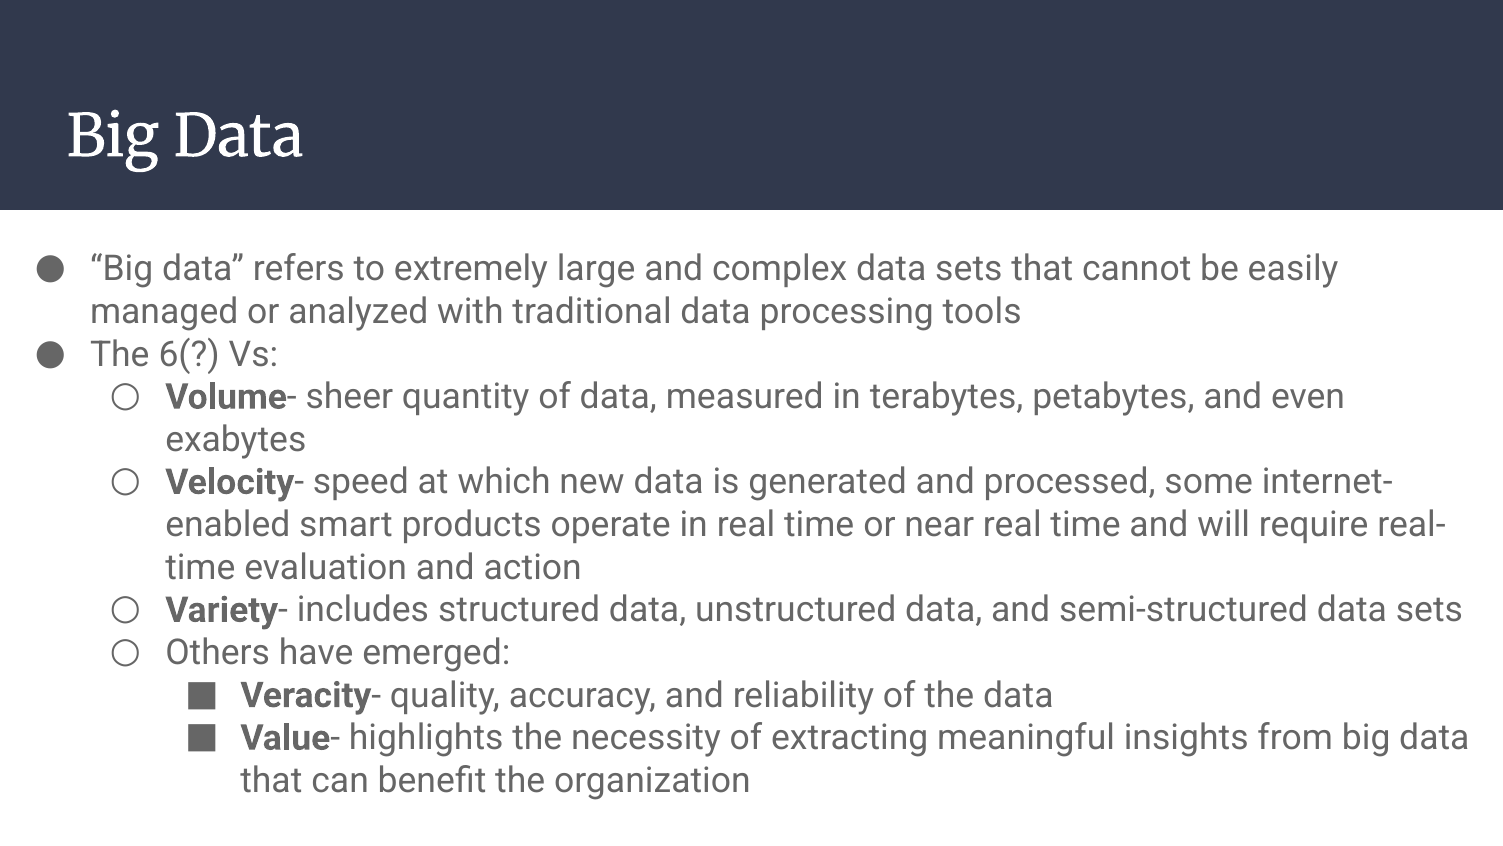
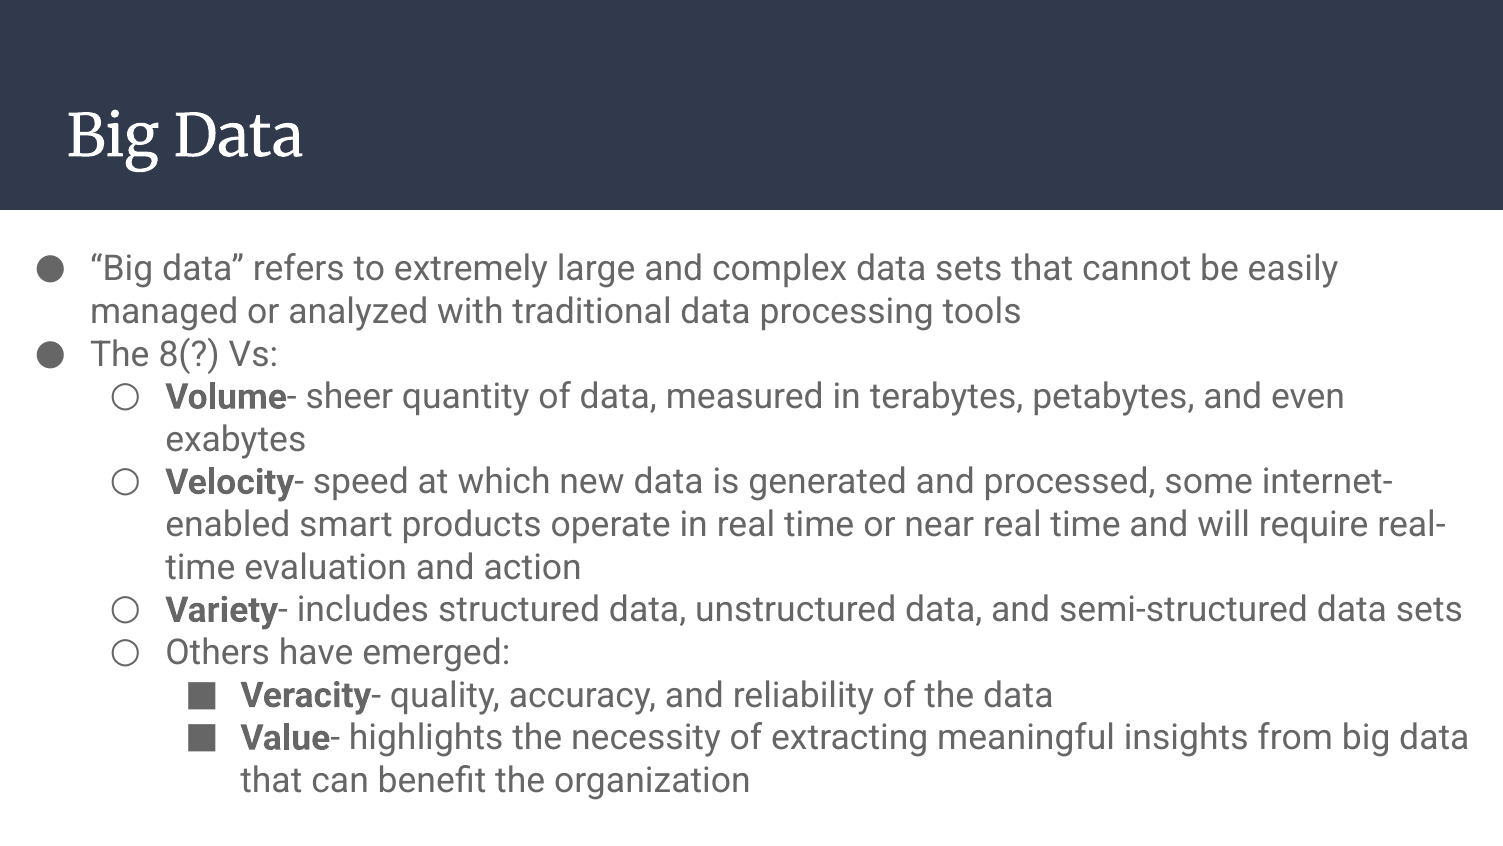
6(: 6( -> 8( (189, 354)
